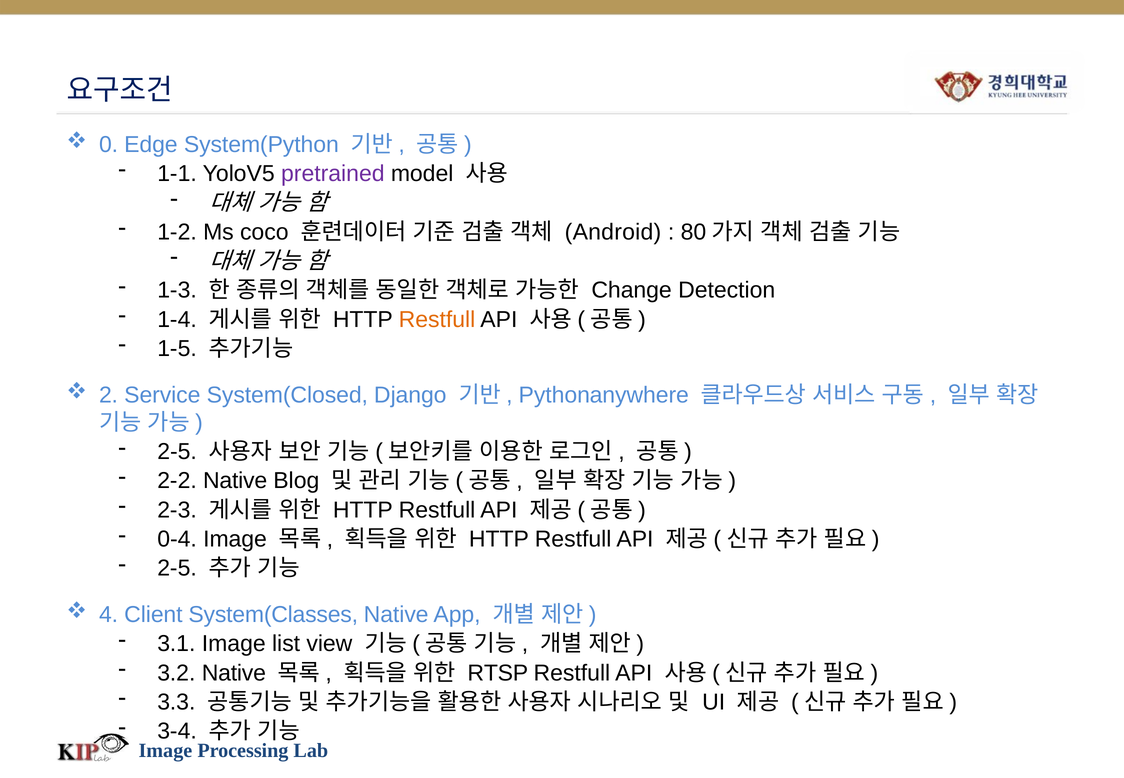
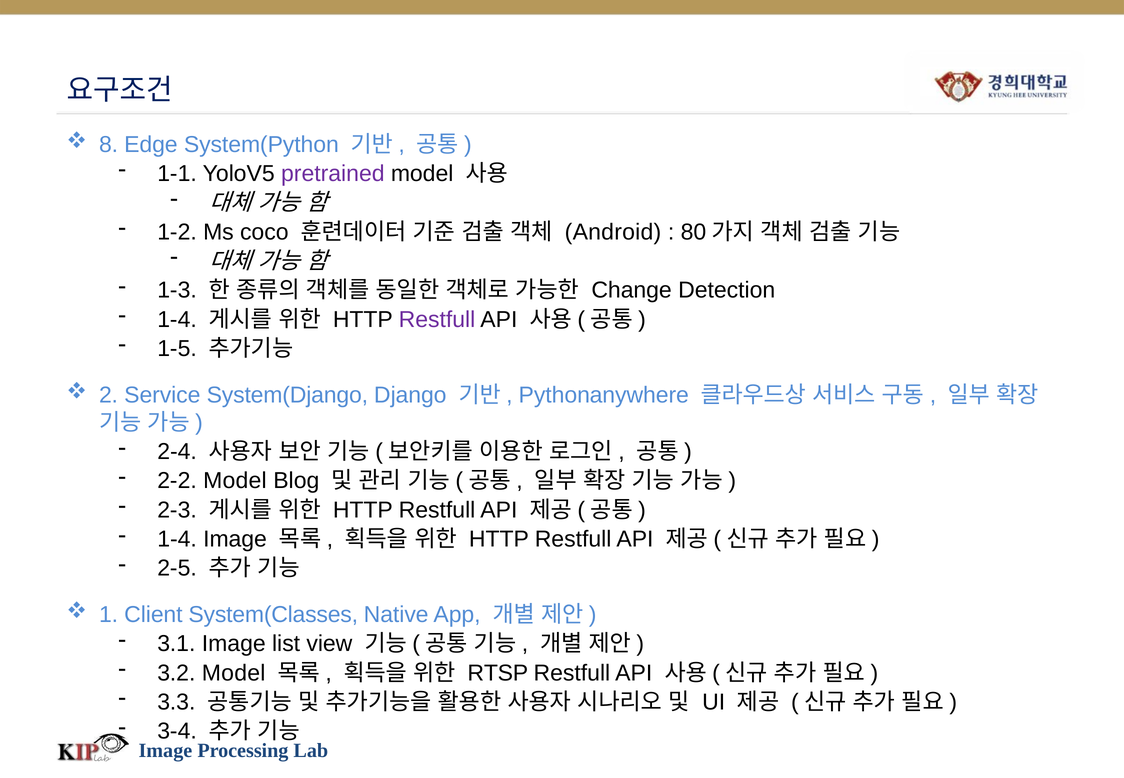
0: 0 -> 8 (109, 145)
Restfull colour: orange -> purple (437, 320)
System(Closed: System(Closed -> System(Django (287, 395)
2-5: 2-5 -> 2-4 (177, 452)
2-2 Native: Native -> Model (235, 481)
0-4: 0-4 -> 1-4 (177, 539)
4: 4 -> 1 (109, 615)
3.2 Native: Native -> Model (234, 673)
